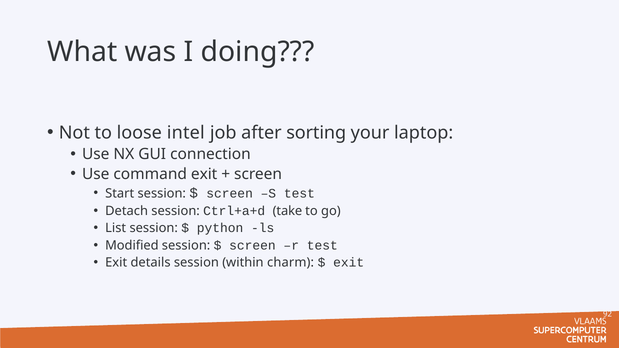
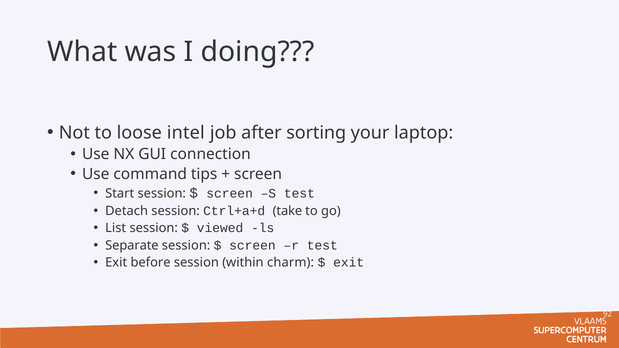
command exit: exit -> tips (204, 174)
python: python -> viewed (220, 228)
Modified: Modified -> Separate (132, 245)
details: details -> before (151, 263)
